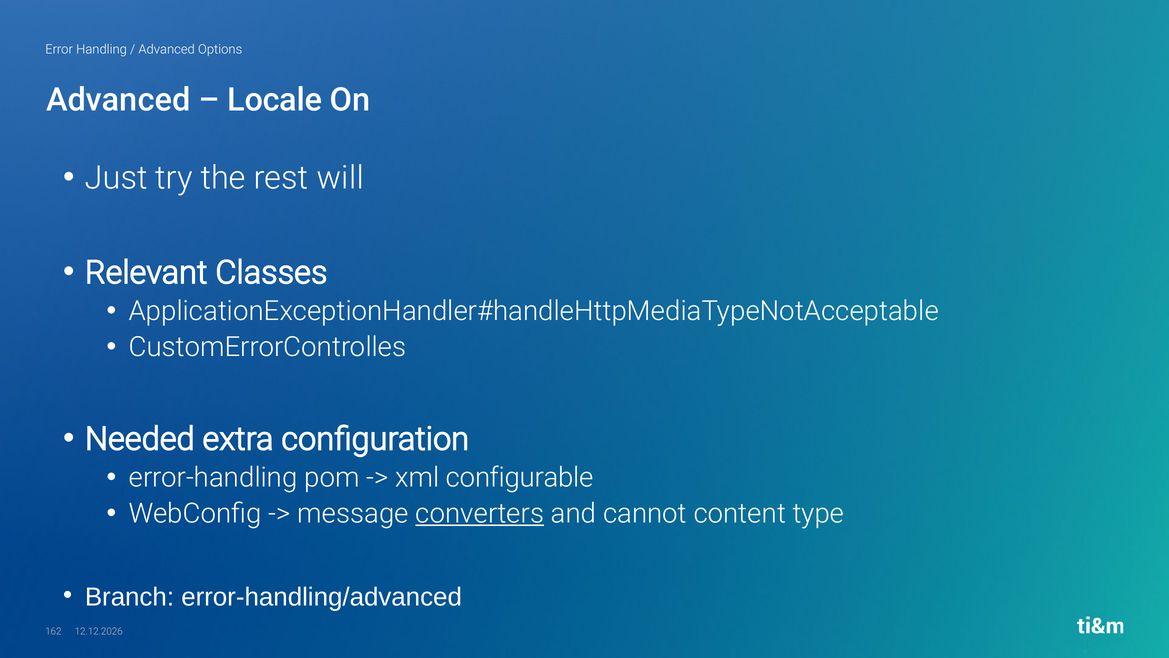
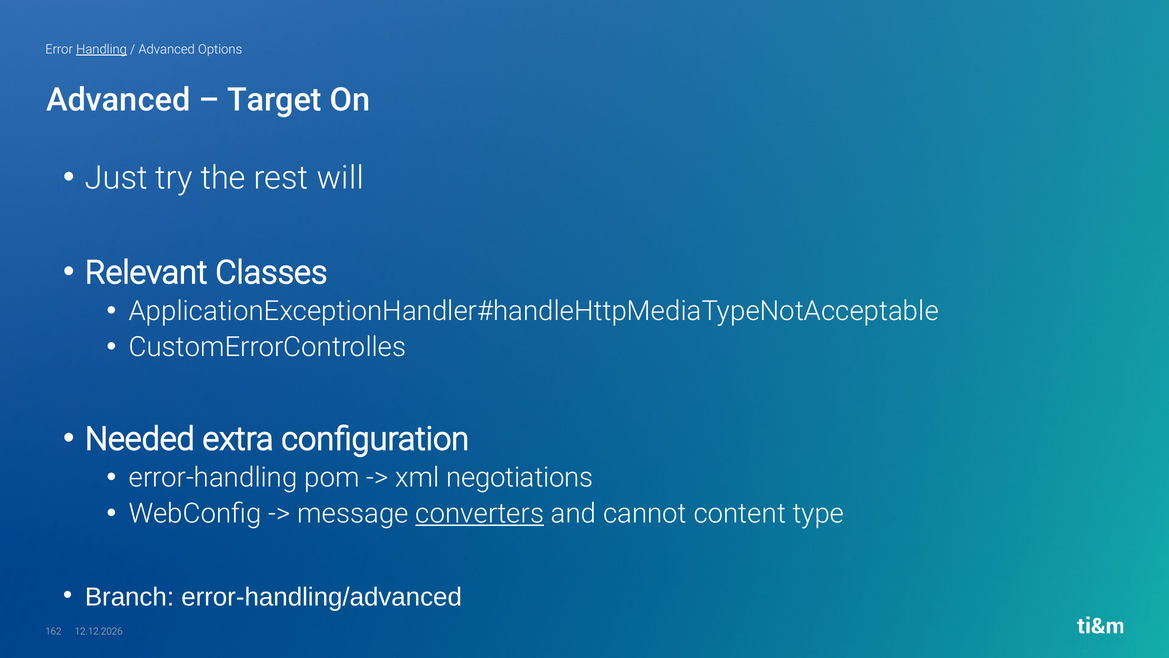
Handling underline: none -> present (102, 49)
Locale: Locale -> Target (275, 100)
configurable: configurable -> negotiations (520, 477)
